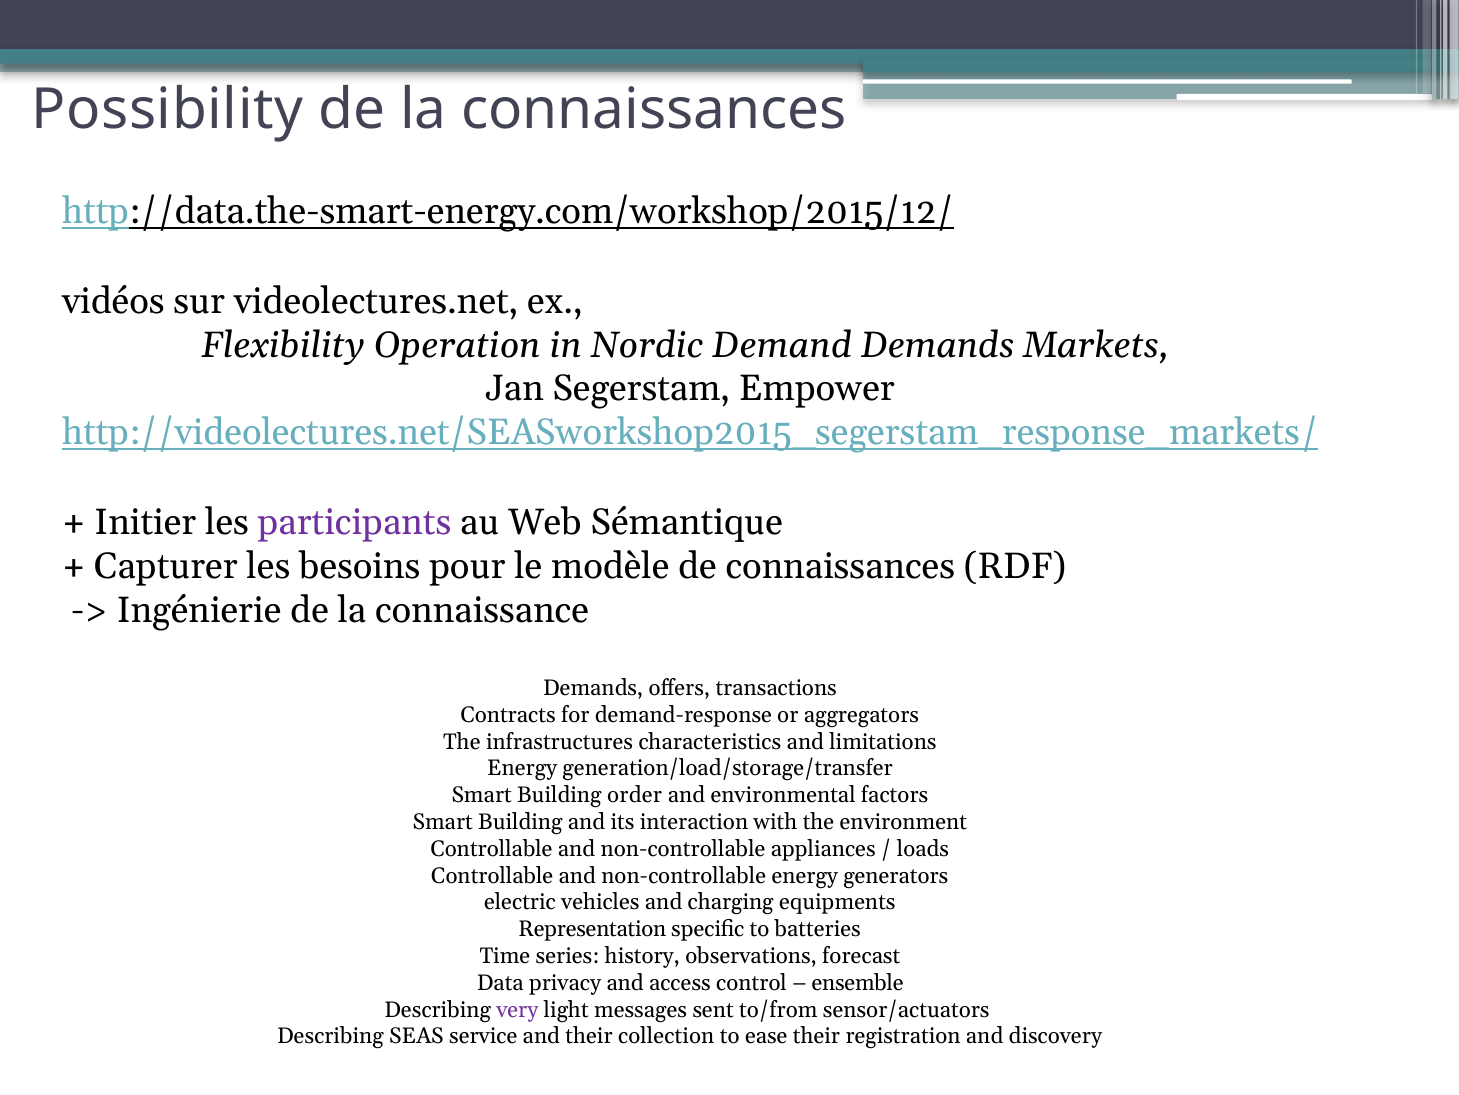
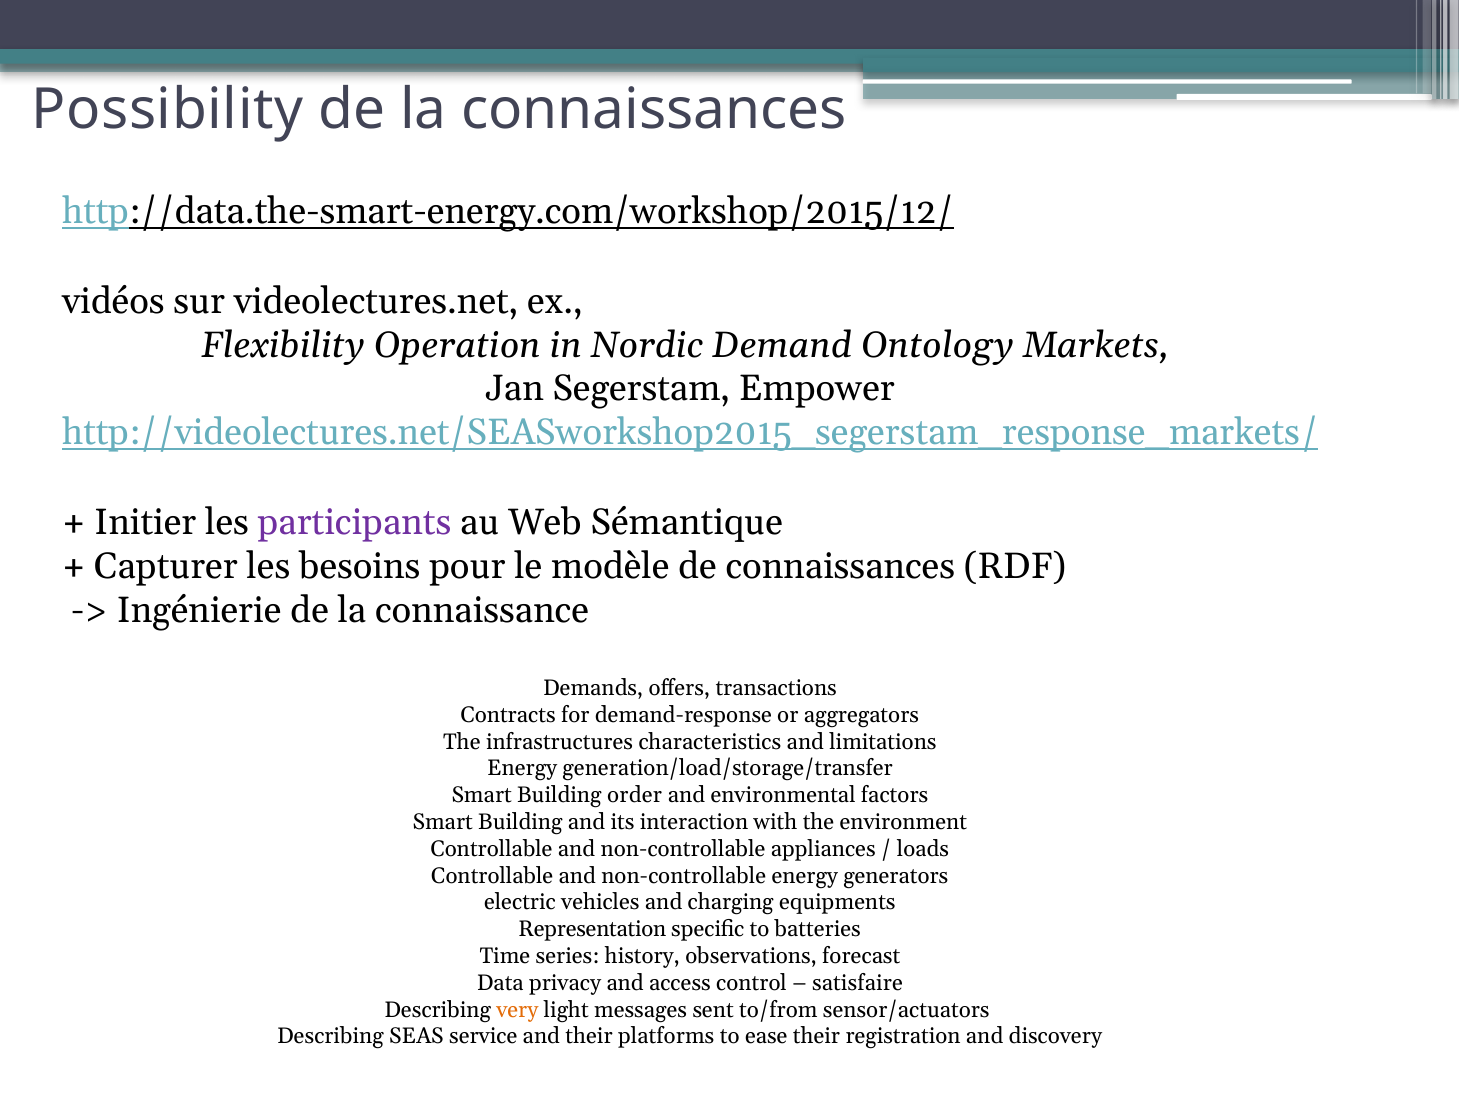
Demand Demands: Demands -> Ontology (937, 345)
ensemble: ensemble -> satisfaire (857, 982)
very colour: purple -> orange (517, 1009)
collection: collection -> platforms (666, 1036)
